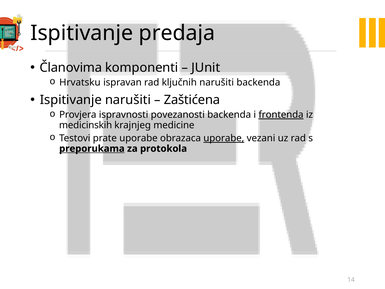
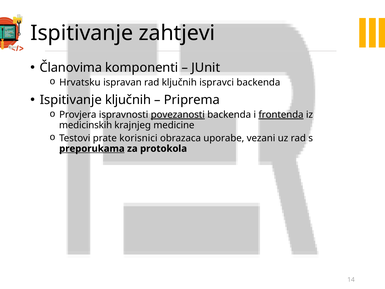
predaja: predaja -> zahtjevi (177, 33)
ključnih narušiti: narušiti -> ispravci (217, 82)
Ispitivanje narušiti: narušiti -> ključnih (128, 100)
Zaštićena: Zaštićena -> Priprema (192, 100)
povezanosti underline: none -> present (178, 115)
prate uporabe: uporabe -> korisnici (138, 138)
uporabe underline: present -> none (224, 138)
